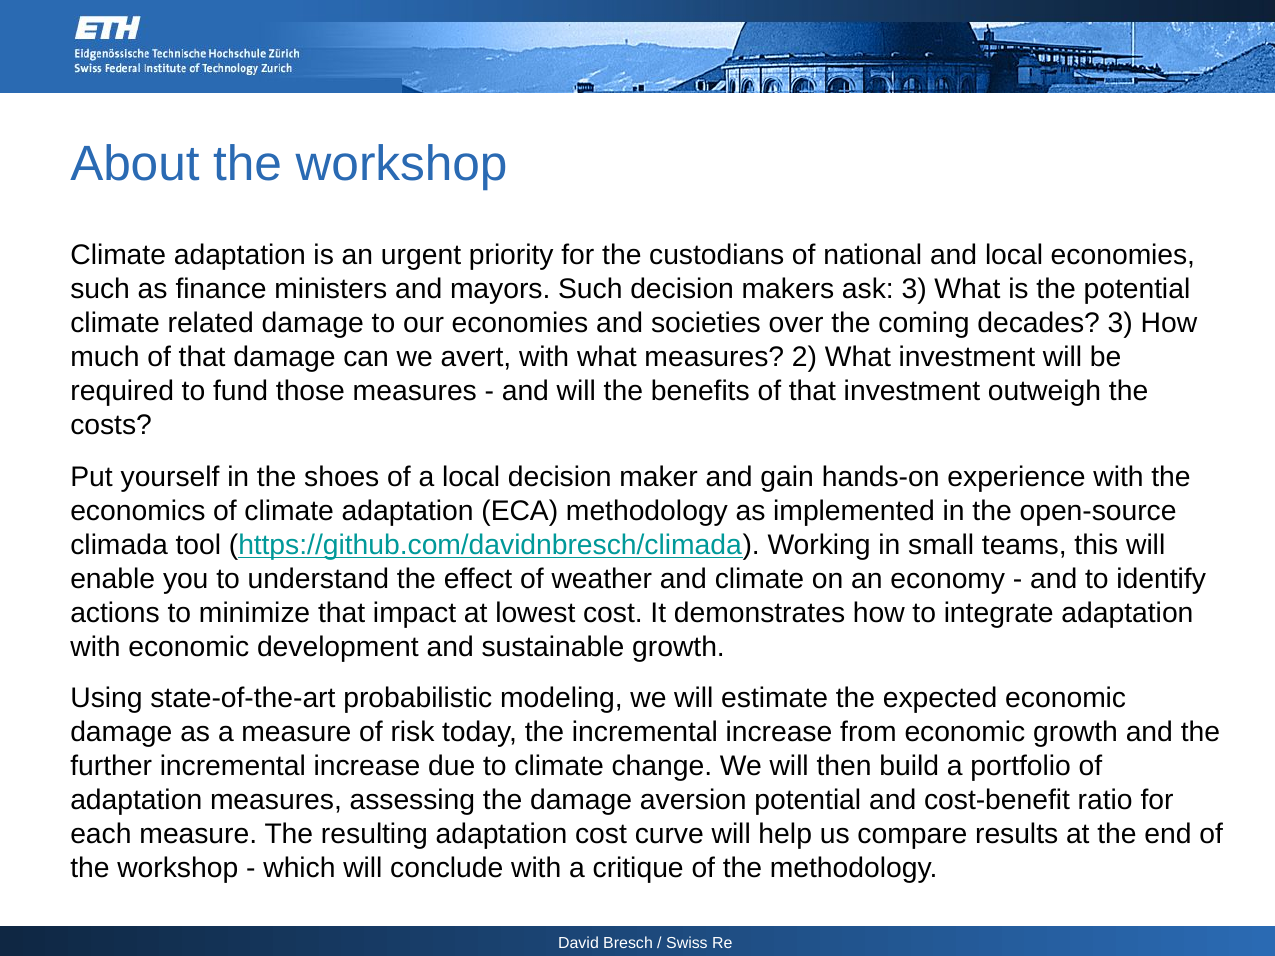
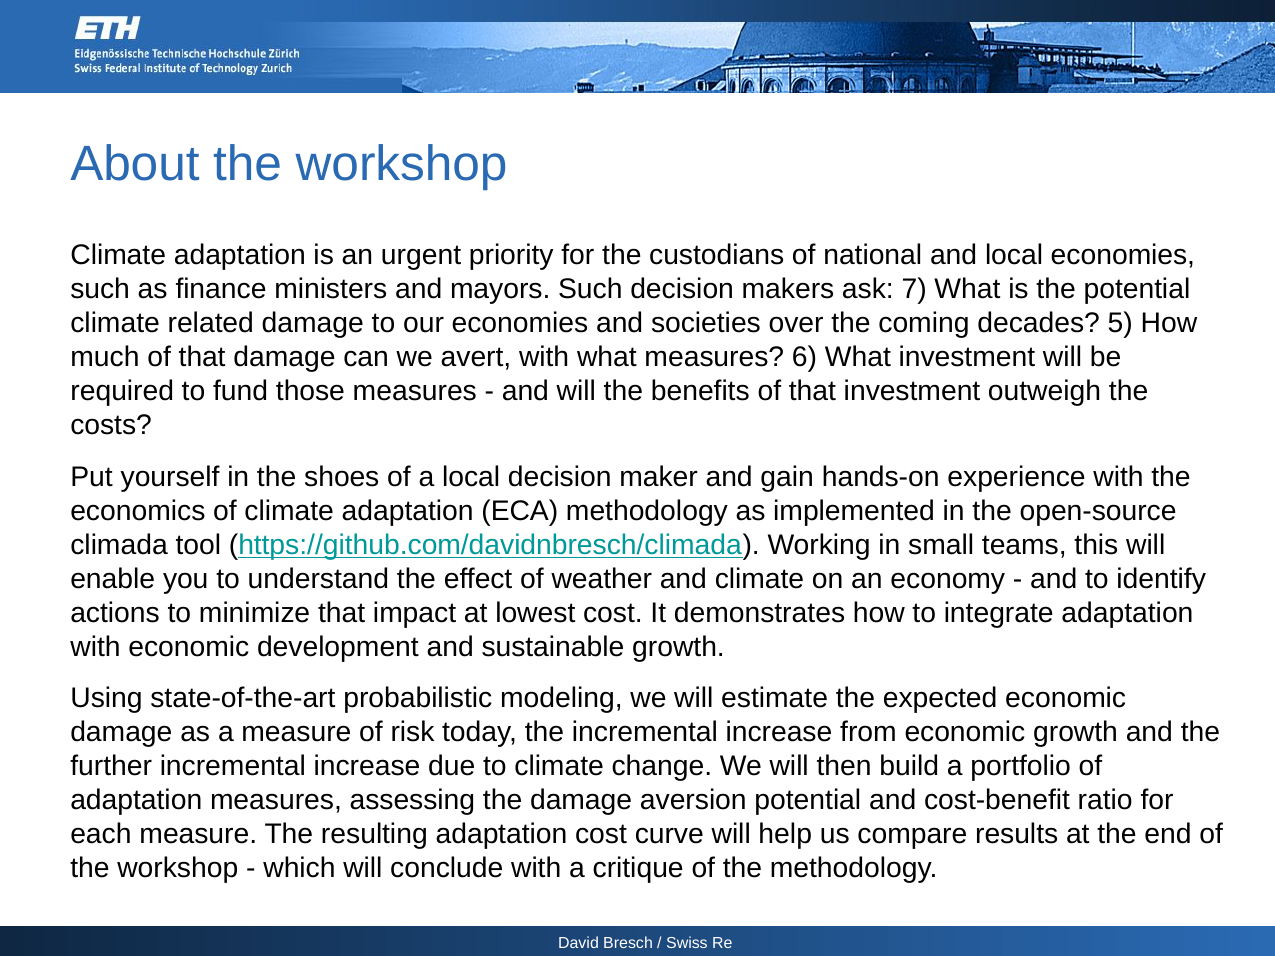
ask 3: 3 -> 7 (914, 289)
decades 3: 3 -> 5 (1120, 323)
2: 2 -> 6 (805, 357)
